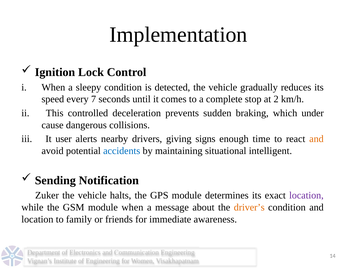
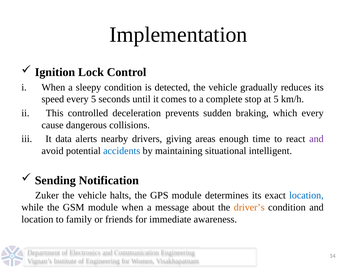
every 7: 7 -> 5 (94, 99)
at 2: 2 -> 5 (276, 99)
which under: under -> every (313, 113)
user: user -> data (64, 139)
signs: signs -> areas (205, 139)
and colour: orange -> purple (316, 139)
location colour: purple -> blue (306, 195)
